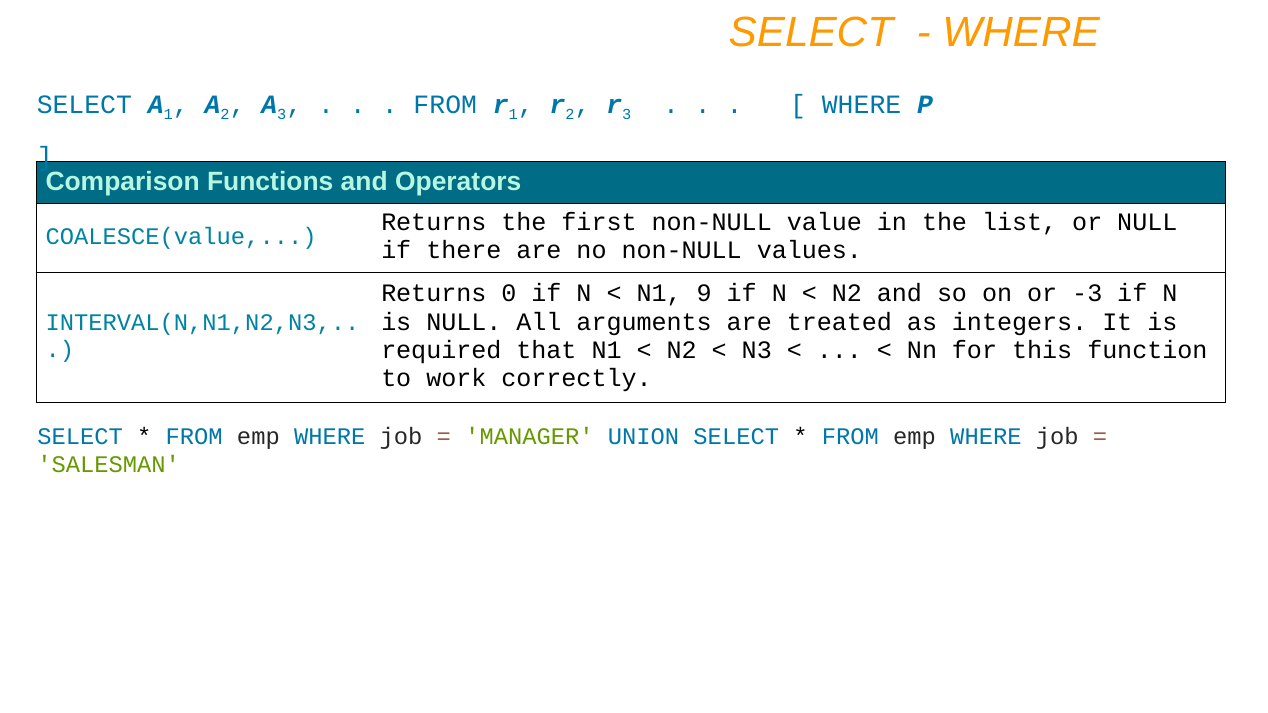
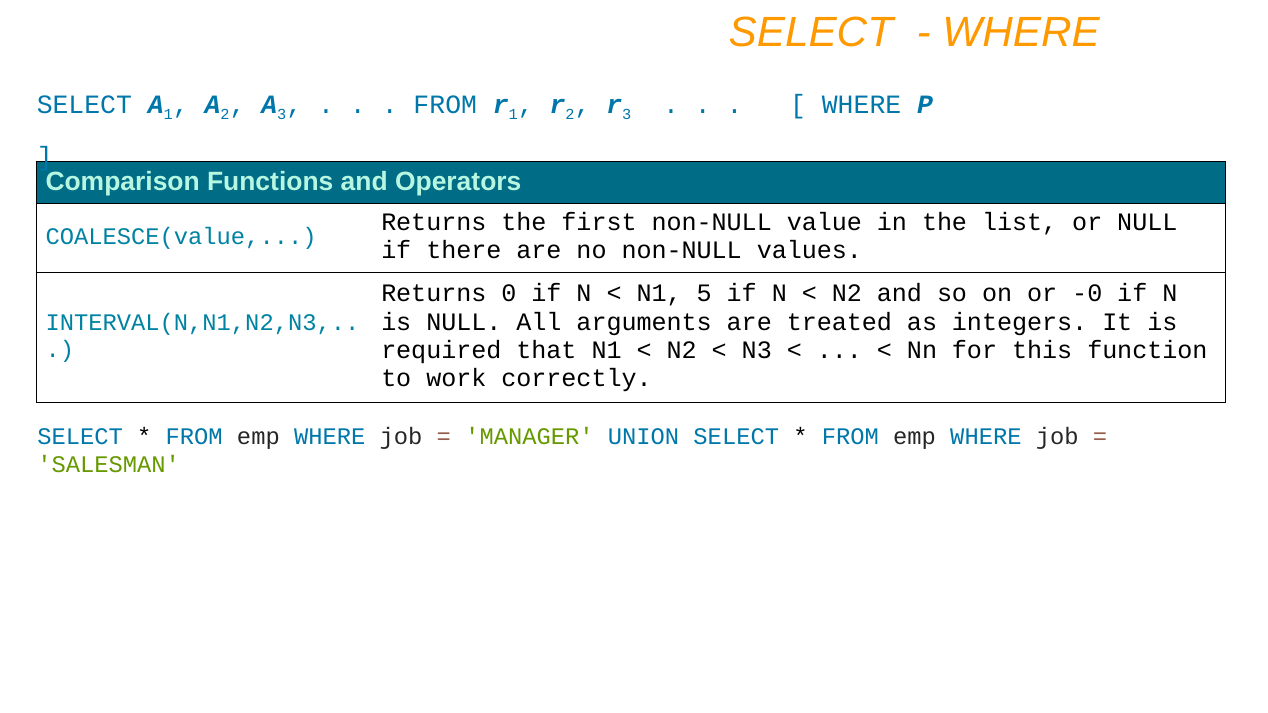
9: 9 -> 5 (704, 294)
-3: -3 -> -0 (1087, 294)
